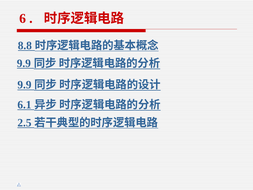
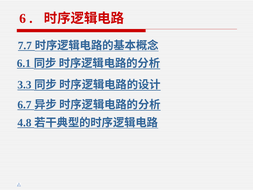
8.8: 8.8 -> 7.7 (25, 46)
9.9: 9.9 -> 6.1 (24, 63)
9.9: 9.9 -> 3.3 (24, 85)
6.1: 6.1 -> 6.7 (24, 105)
2.5: 2.5 -> 4.8 (24, 123)
